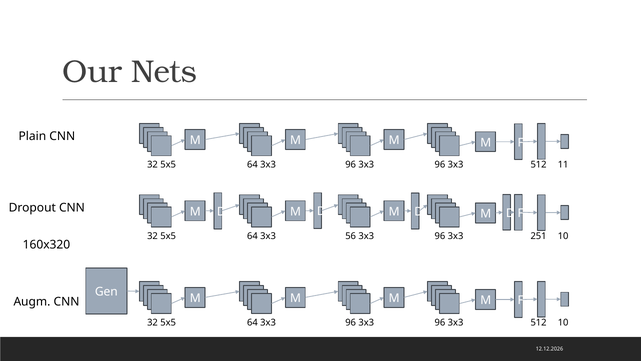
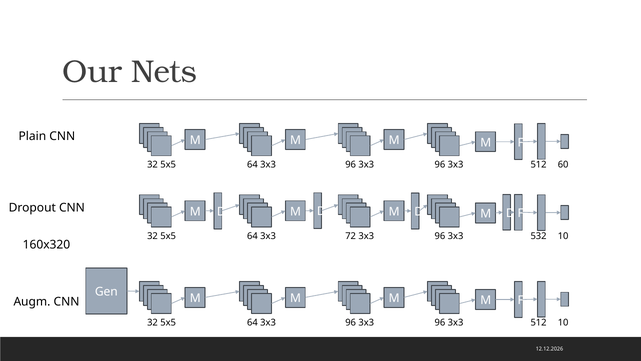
11: 11 -> 60 (563, 165)
56: 56 -> 72 (351, 236)
251: 251 -> 532 (539, 236)
